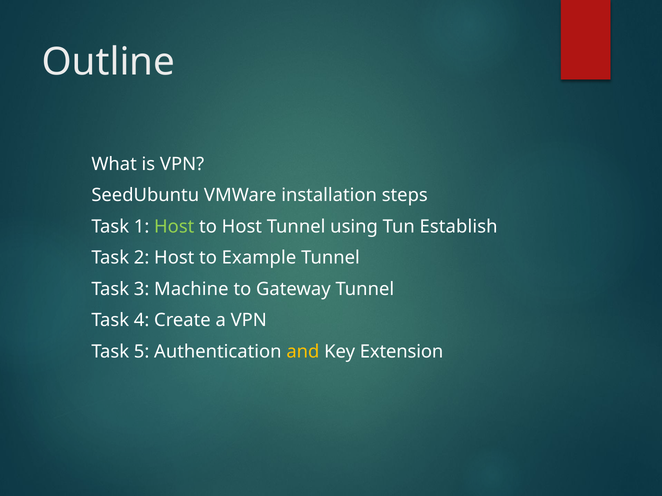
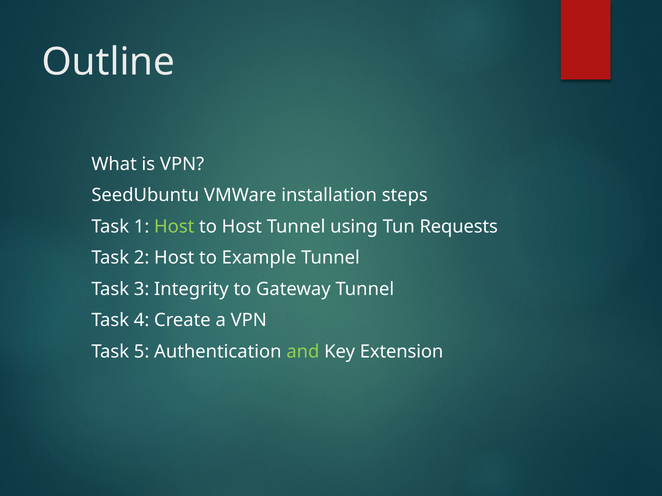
Establish: Establish -> Requests (459, 227)
Machine: Machine -> Integrity (191, 289)
and colour: yellow -> light green (303, 352)
